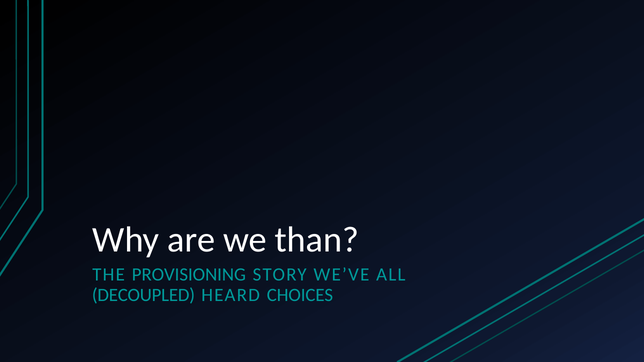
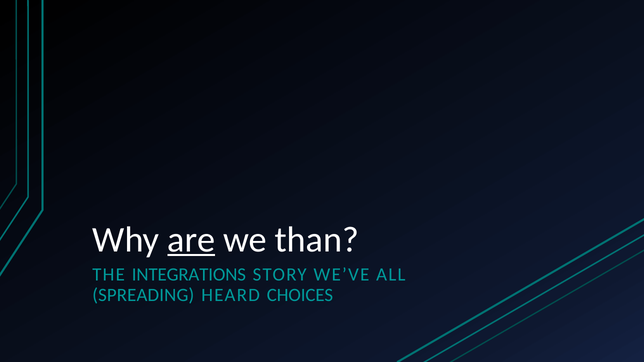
are underline: none -> present (191, 240)
PROVISIONING: PROVISIONING -> INTEGRATIONS (189, 275)
DECOUPLED: DECOUPLED -> SPREADING (143, 295)
